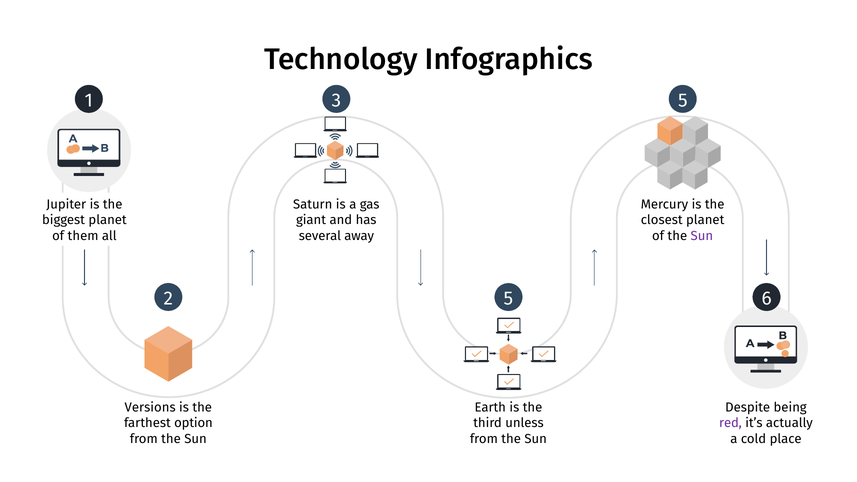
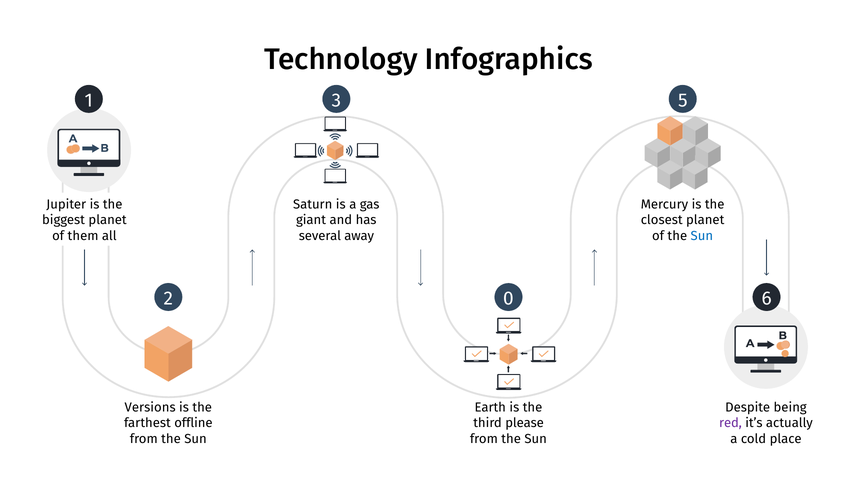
Sun colour: purple -> blue (702, 236)
2 5: 5 -> 0 (509, 298)
option: option -> offline (193, 423)
unless: unless -> please (525, 423)
